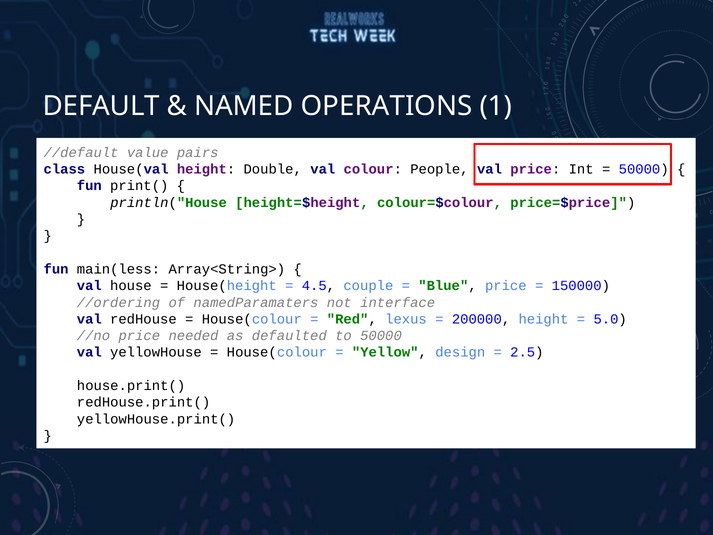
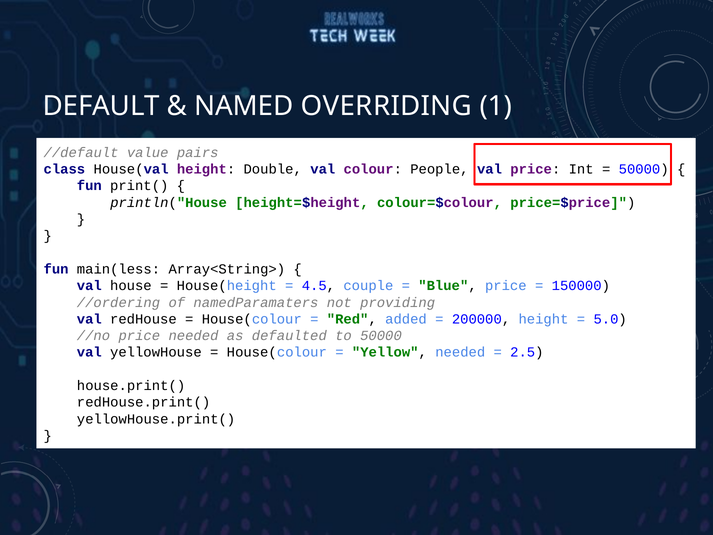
OPERATIONS: OPERATIONS -> OVERRIDING (386, 106)
interface: interface -> providing (398, 302)
lexus: lexus -> added (406, 319)
Yellow design: design -> needed (460, 352)
